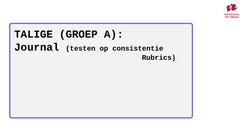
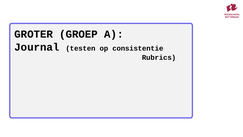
TALIGE: TALIGE -> GROTER (34, 34)
